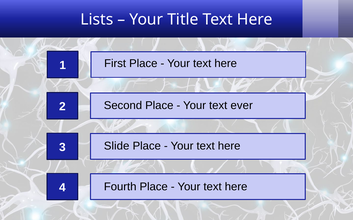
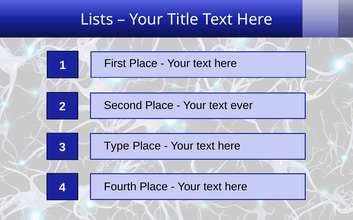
Slide: Slide -> Type (117, 146)
